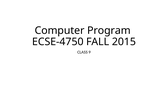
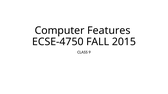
Program: Program -> Features (109, 31)
